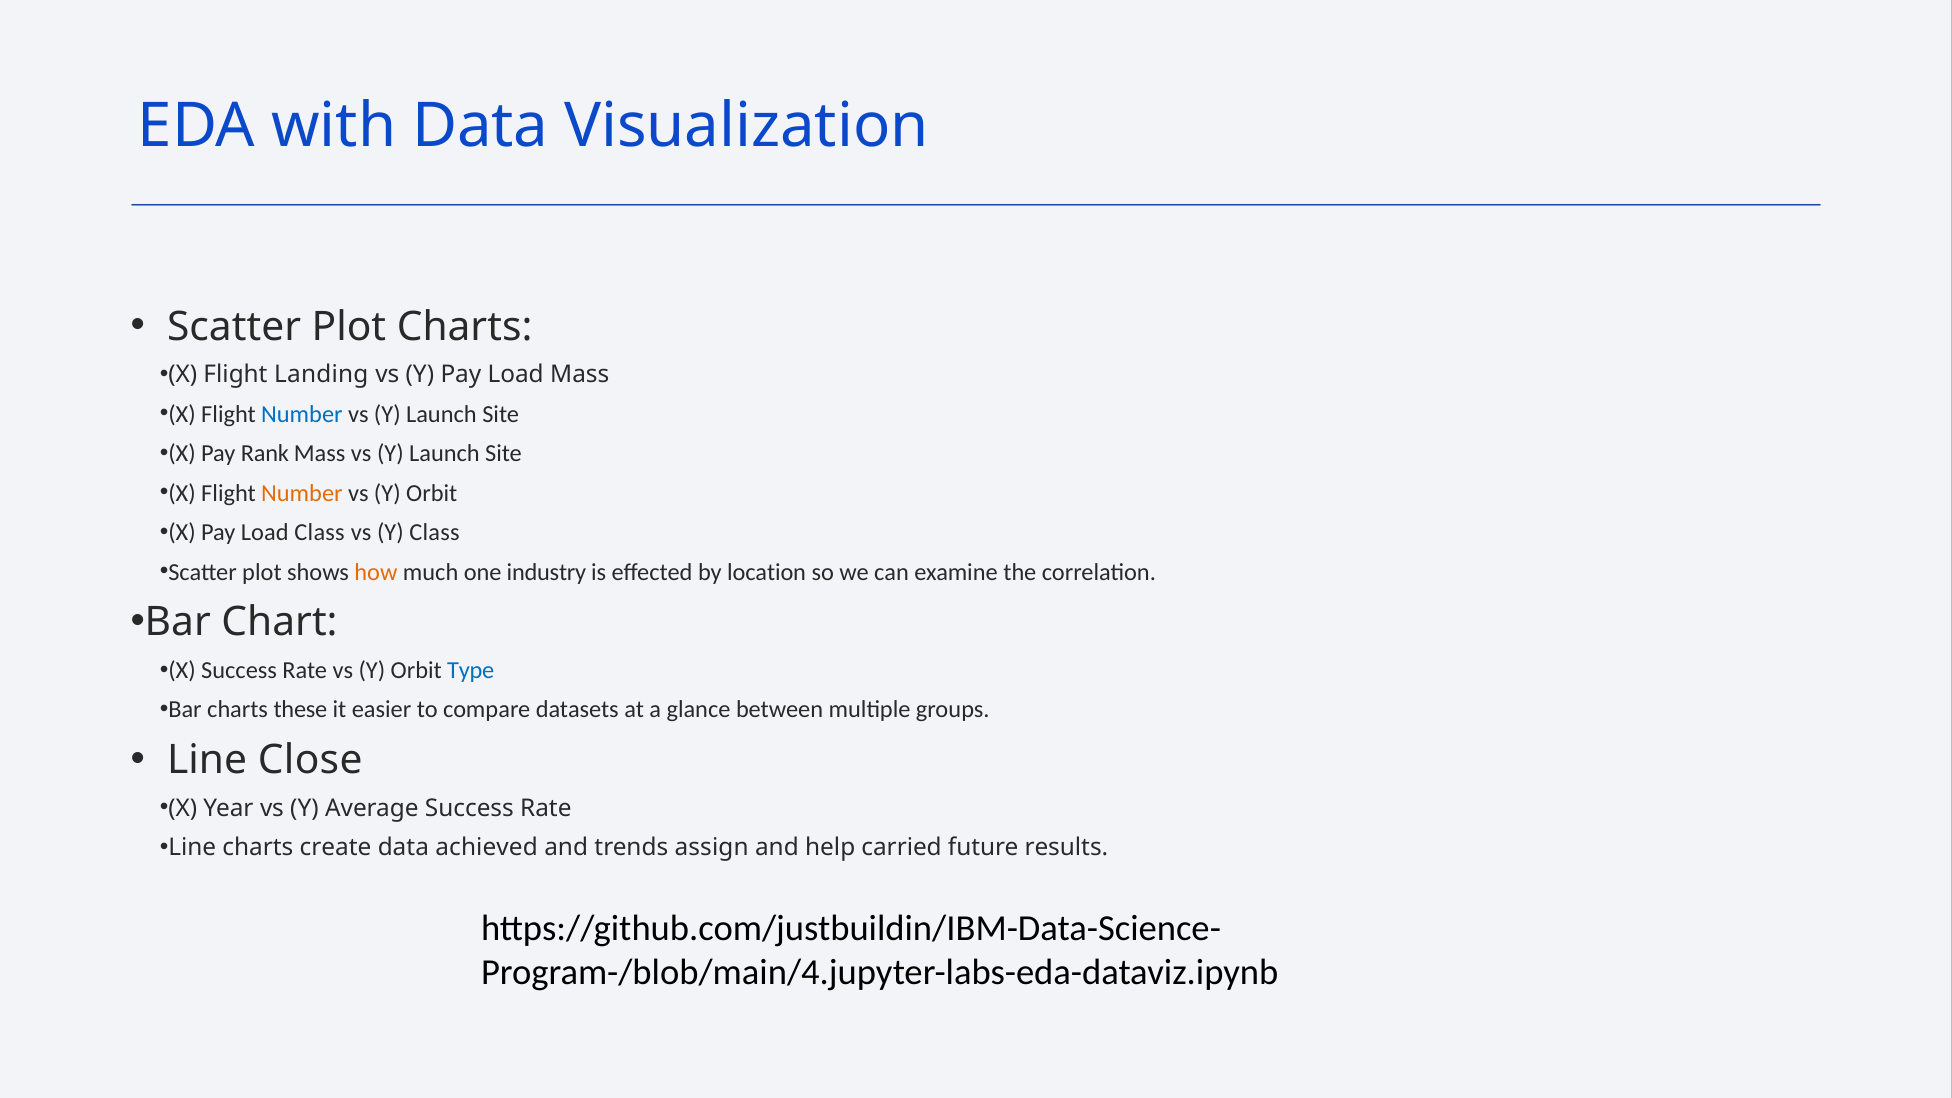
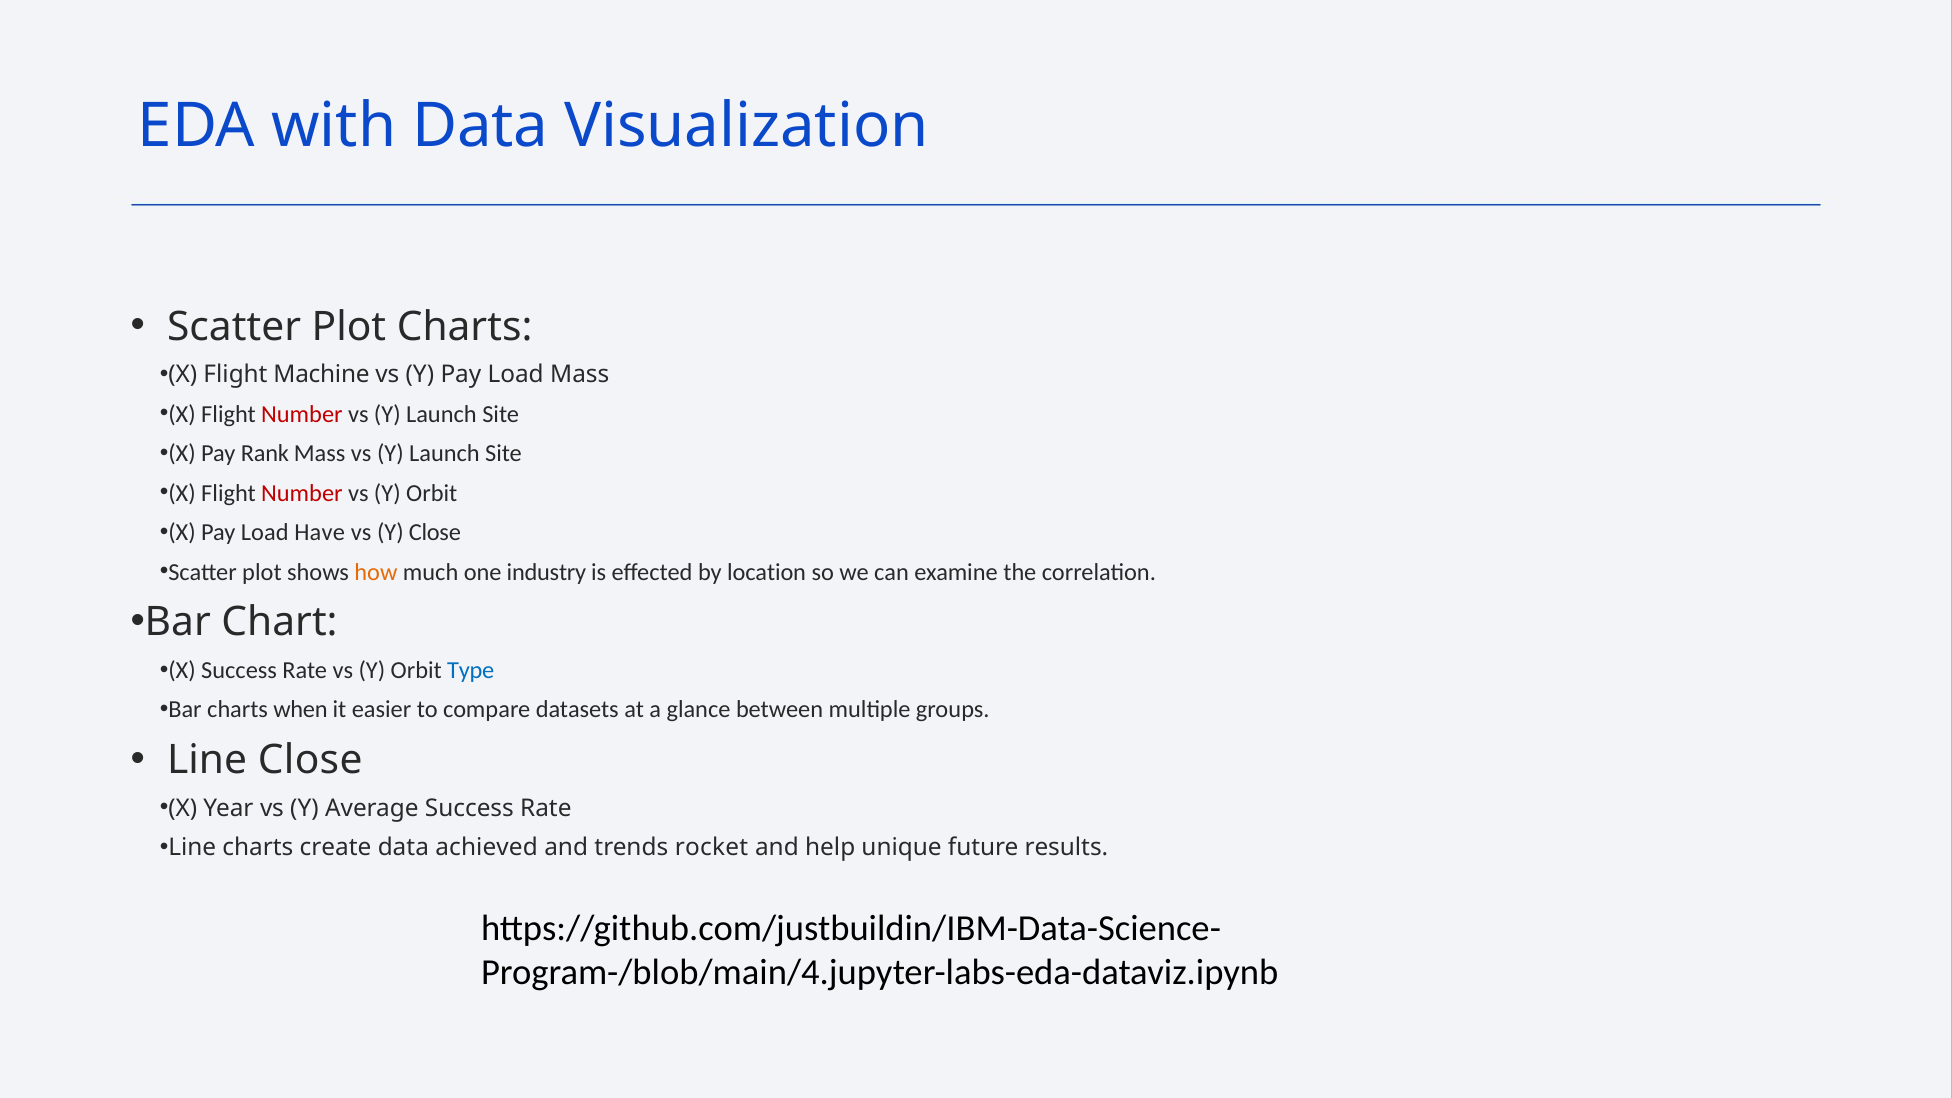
Landing: Landing -> Machine (321, 375)
Number colour: blue -> red (302, 414)
Number colour: orange -> red (302, 493)
Load Class: Class -> Have (320, 533)
Y Class: Class -> Close (435, 533)
these: these -> when (300, 710)
assign: assign -> rocket (712, 848)
carried: carried -> unique (902, 848)
